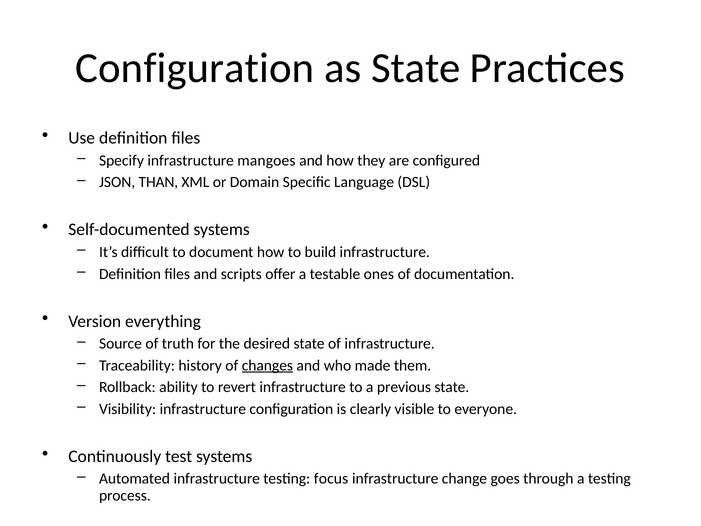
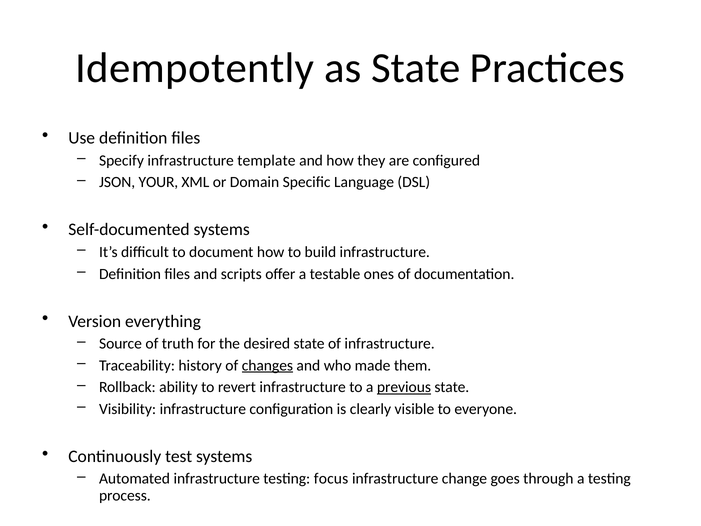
Configuration: Configuration -> Idempotently (195, 68)
mangoes: mangoes -> template (266, 160)
THAN: THAN -> YOUR (158, 182)
previous underline: none -> present (404, 387)
